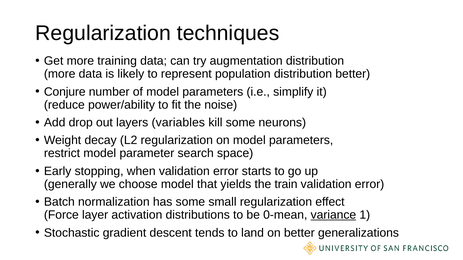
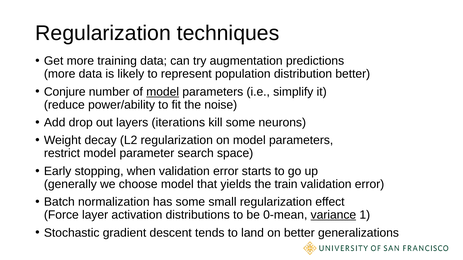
augmentation distribution: distribution -> predictions (315, 61)
model underline: none -> present (163, 92)
variables: variables -> iterations (178, 123)
